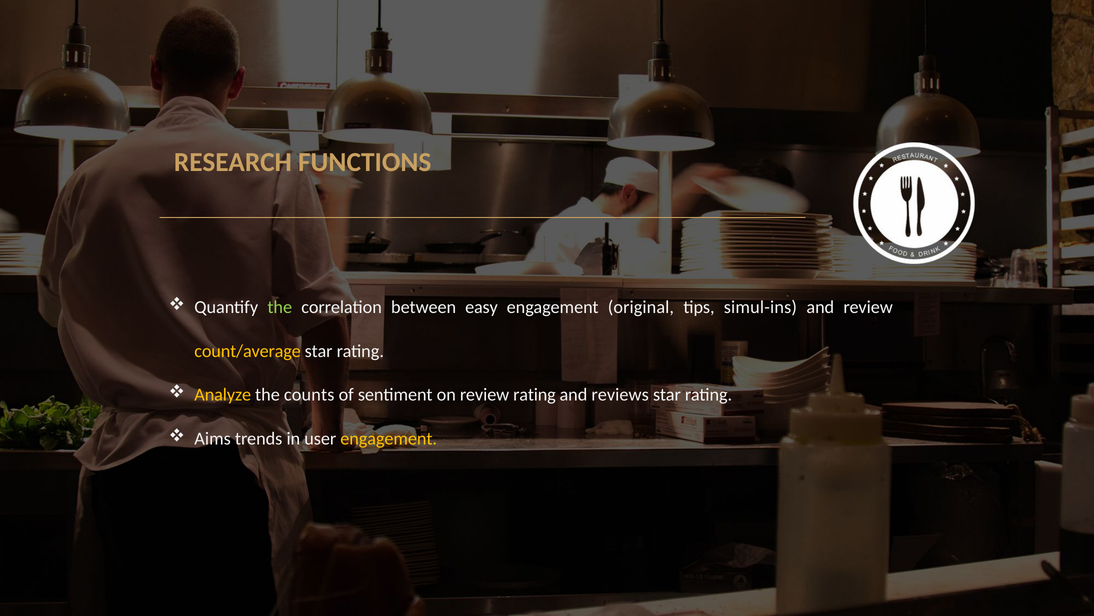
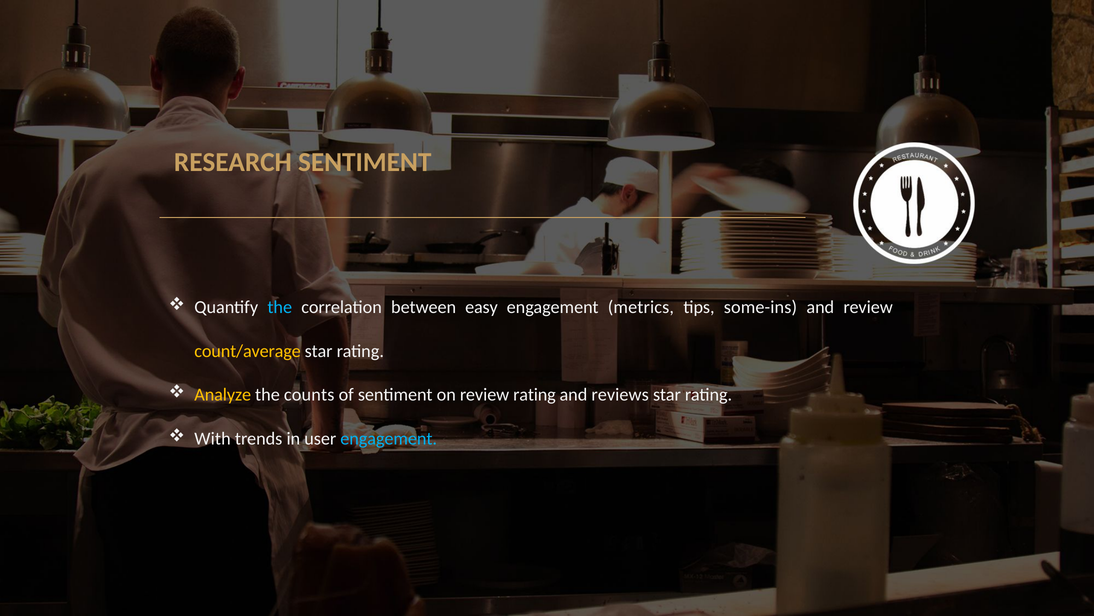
RESEARCH FUNCTIONS: FUNCTIONS -> SENTIMENT (365, 162)
the colour: light green -> light blue (280, 307)
original: original -> metrics (641, 307)
simul-ins: simul-ins -> some-ins (760, 307)
Aims: Aims -> With (213, 438)
engagement colour: yellow -> light blue (389, 438)
